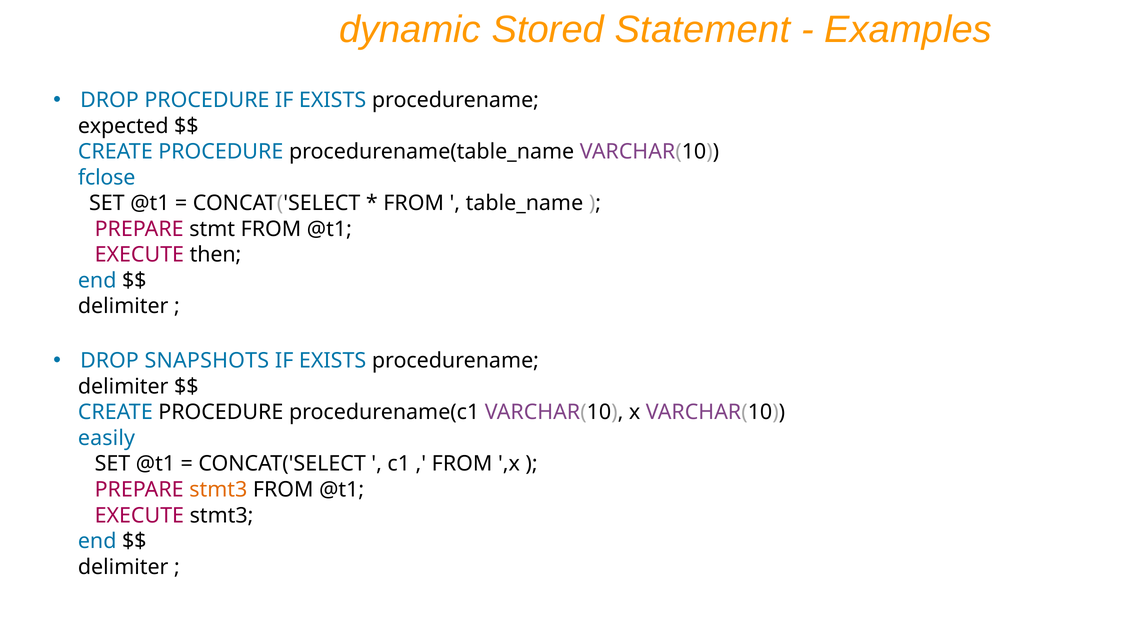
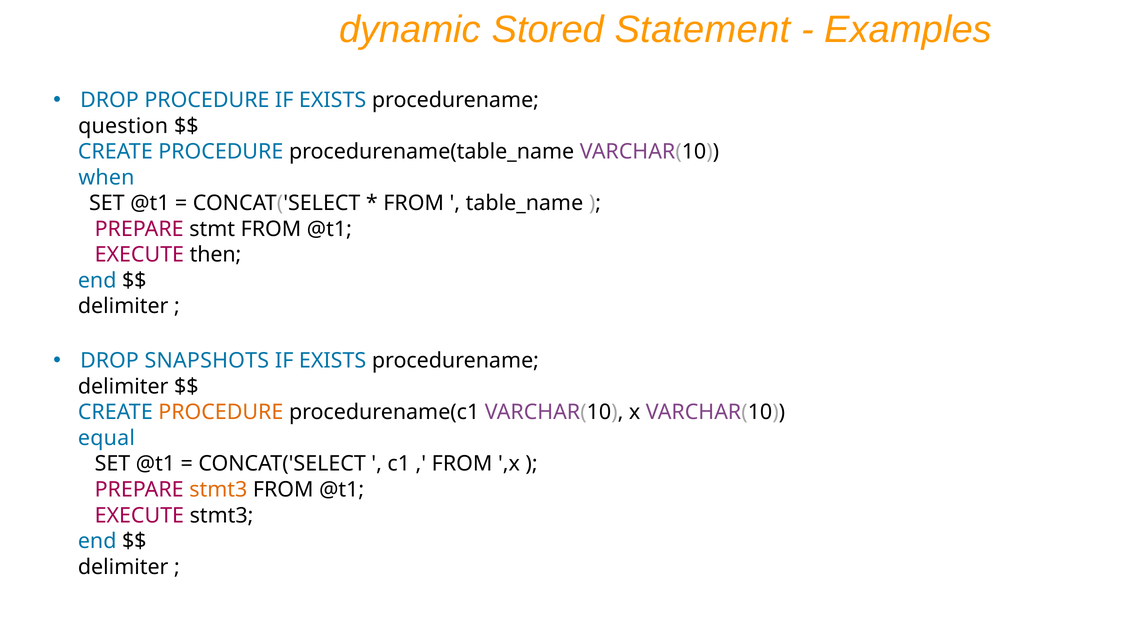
expected: expected -> question (123, 126)
fclose: fclose -> when (106, 177)
PROCEDURE colour: black -> orange (221, 412)
easily: easily -> equal (106, 438)
